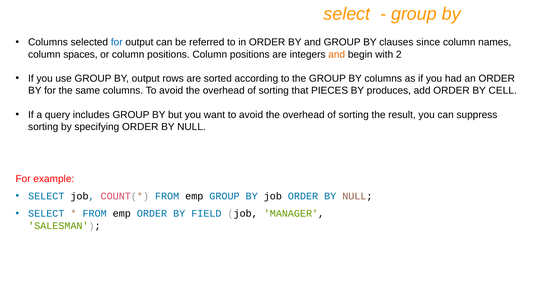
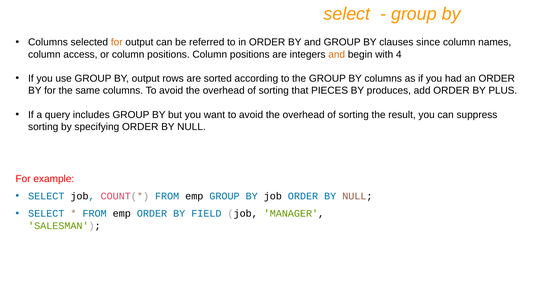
for colour: blue -> orange (117, 42)
spaces: spaces -> access (80, 54)
2: 2 -> 4 (399, 54)
CELL: CELL -> PLUS (503, 91)
